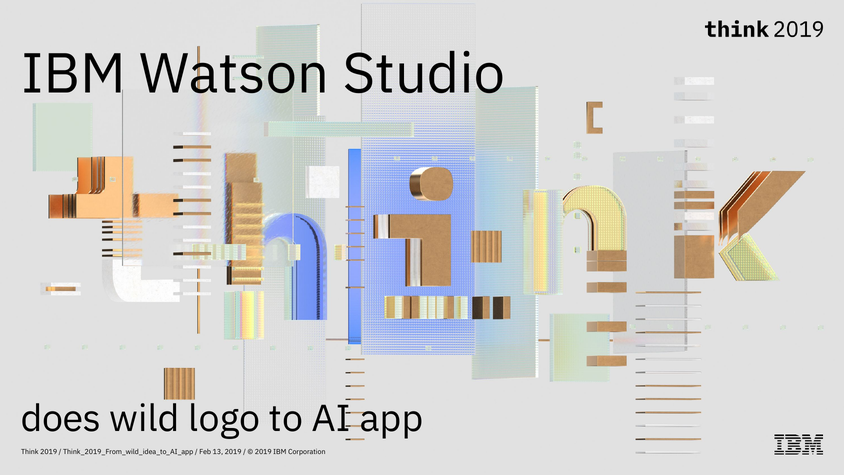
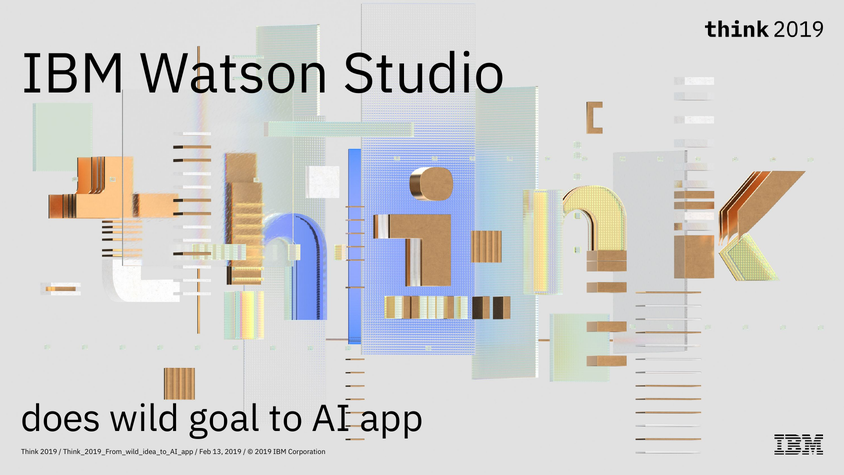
logo: logo -> goal (224, 419)
